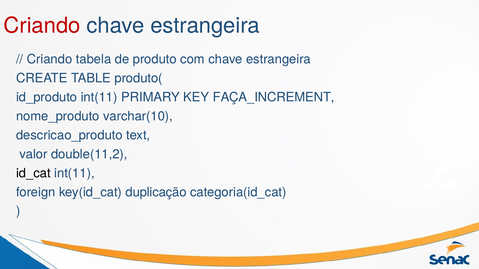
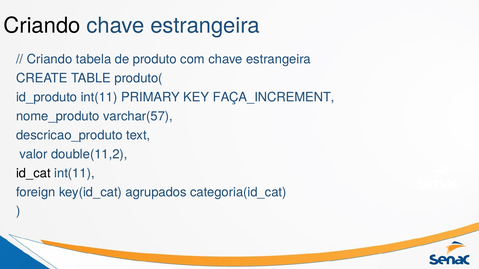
Criando colour: red -> black (42, 26)
varchar(10: varchar(10 -> varchar(57 (138, 116)
duplicação: duplicação -> agrupados (156, 192)
